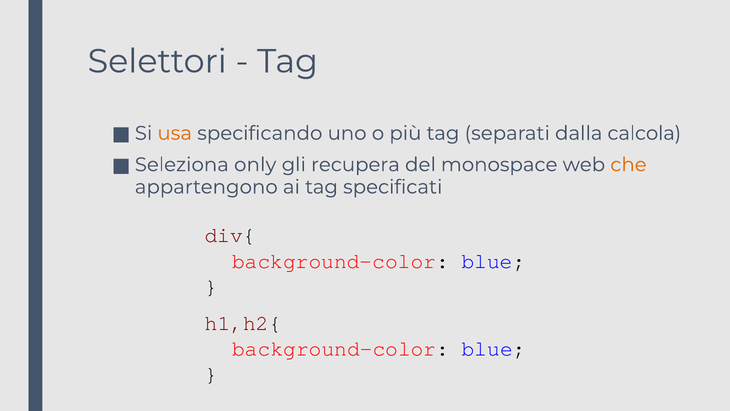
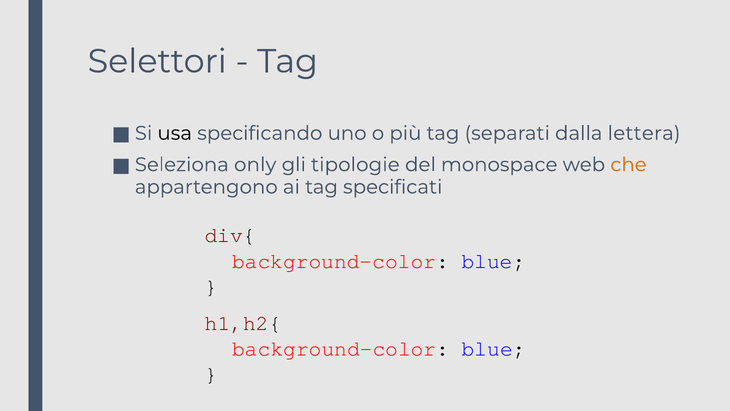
usa colour: orange -> black (175, 133)
calcola: calcola -> lettera (644, 133)
recupera: recupera -> tipologie (355, 165)
